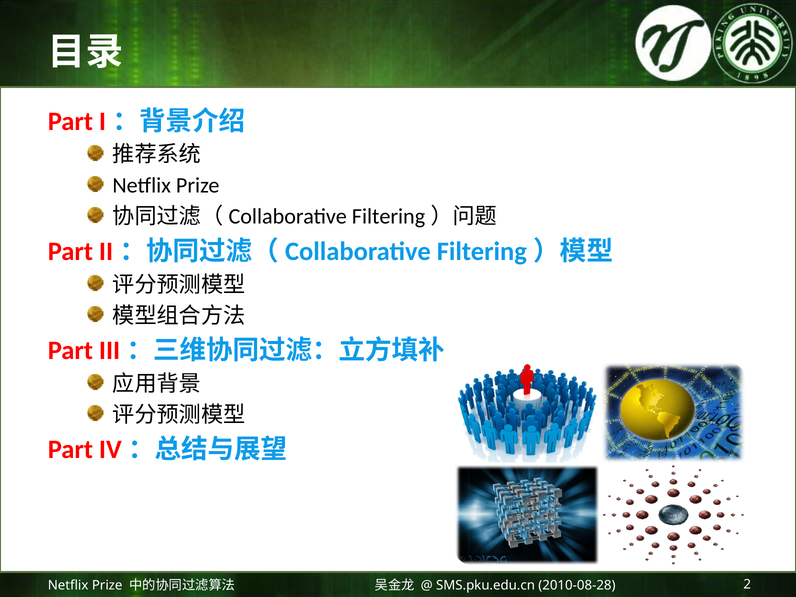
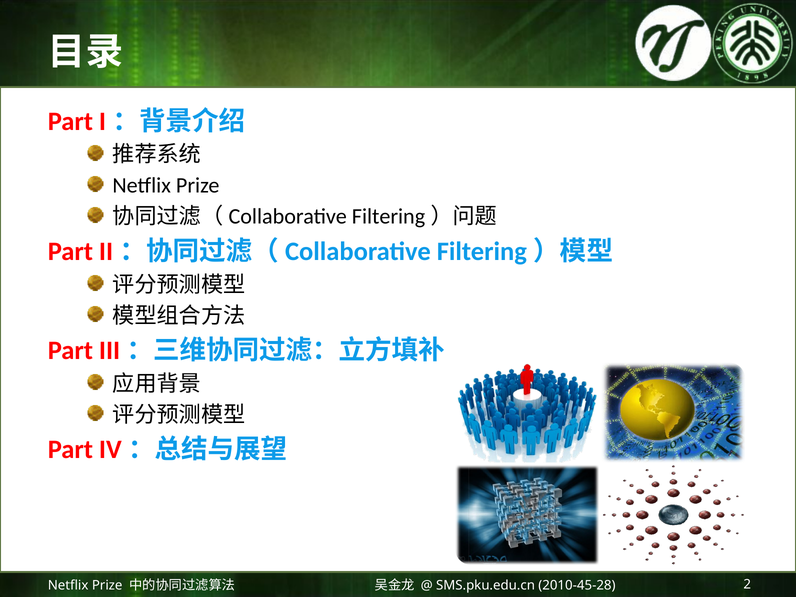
2010-08-28: 2010-08-28 -> 2010-45-28 (577, 585)
